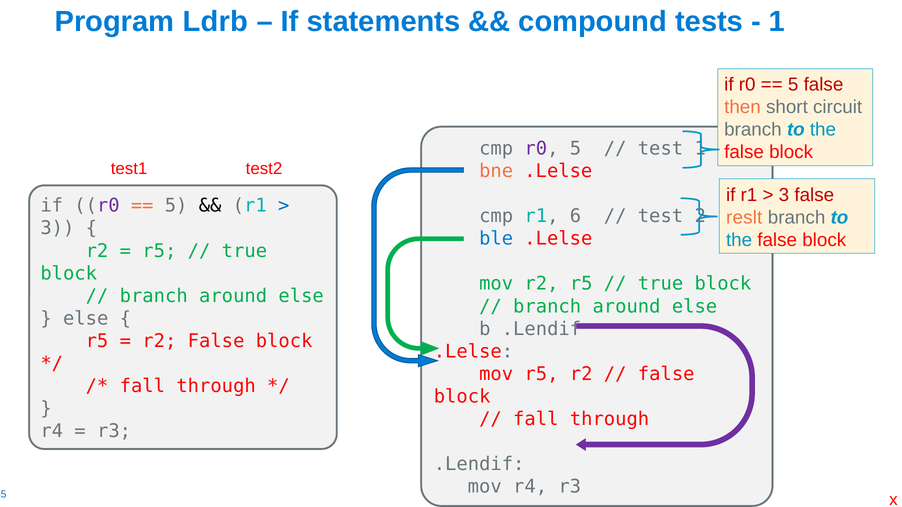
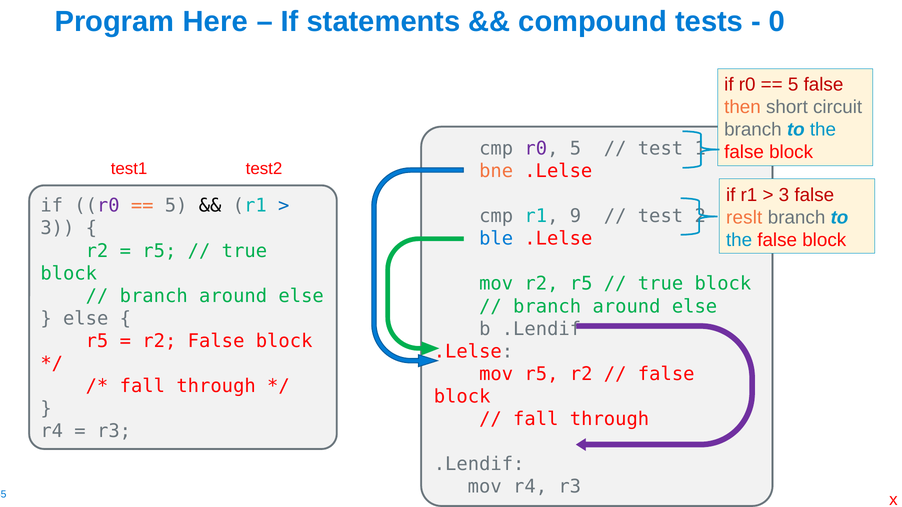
Ldrb: Ldrb -> Here (215, 22)
1: 1 -> 0 (777, 22)
6: 6 -> 9 (575, 216)
